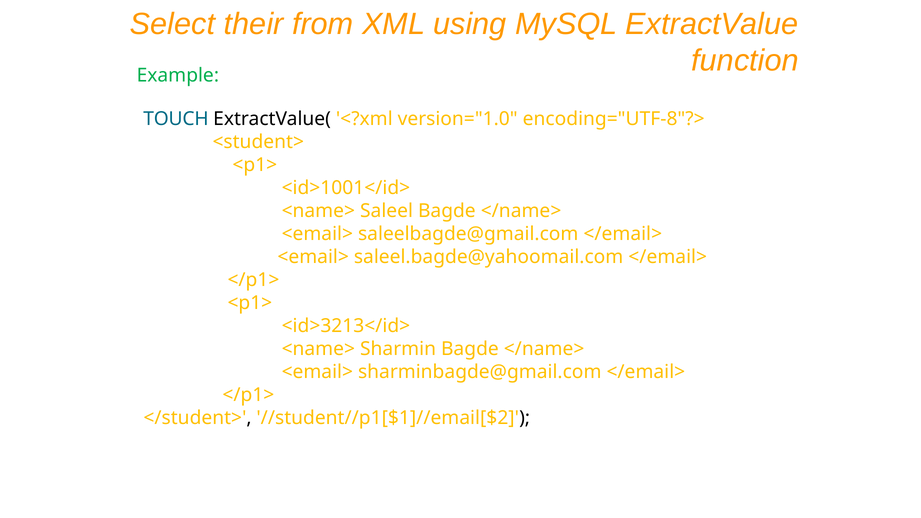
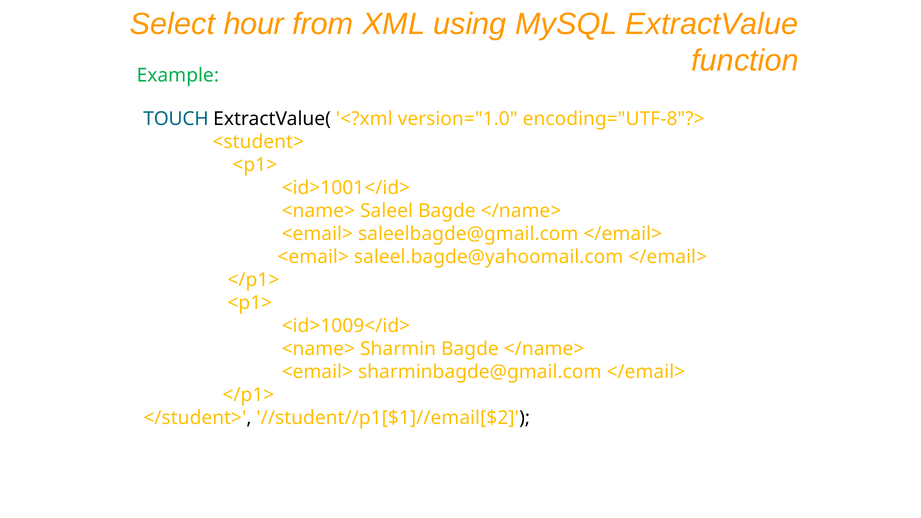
their: their -> hour (254, 24)
<id>3213</id>: <id>3213</id> -> <id>1009</id> (346, 326)
